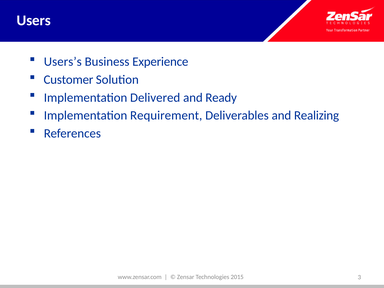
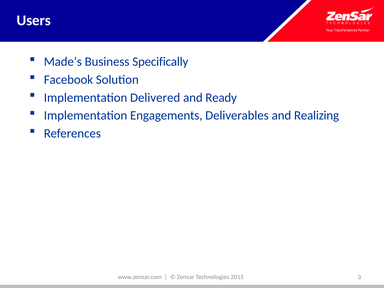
Users’s: Users’s -> Made’s (63, 62)
Experience: Experience -> Specifically (160, 62)
Customer: Customer -> Facebook (68, 80)
Requirement: Requirement -> Engagements (166, 115)
